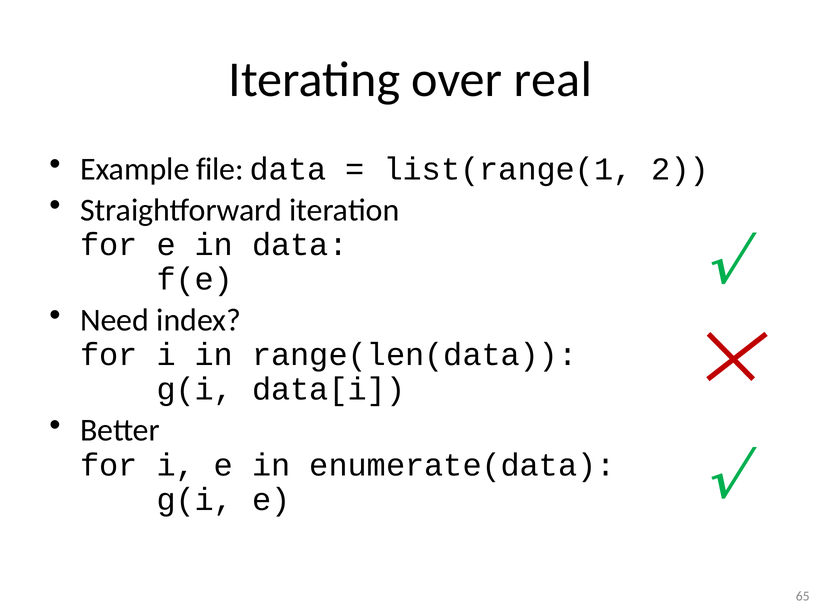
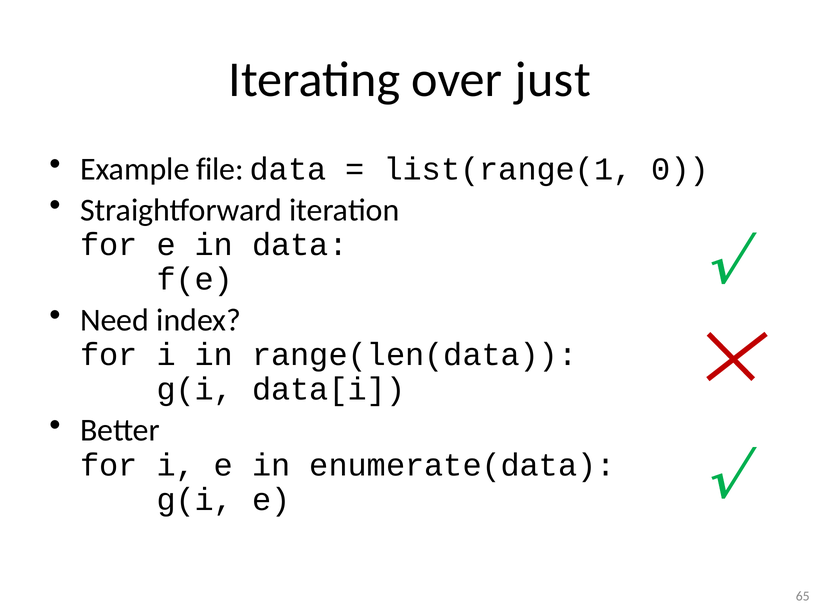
real: real -> just (553, 79)
2: 2 -> 0 (680, 169)
